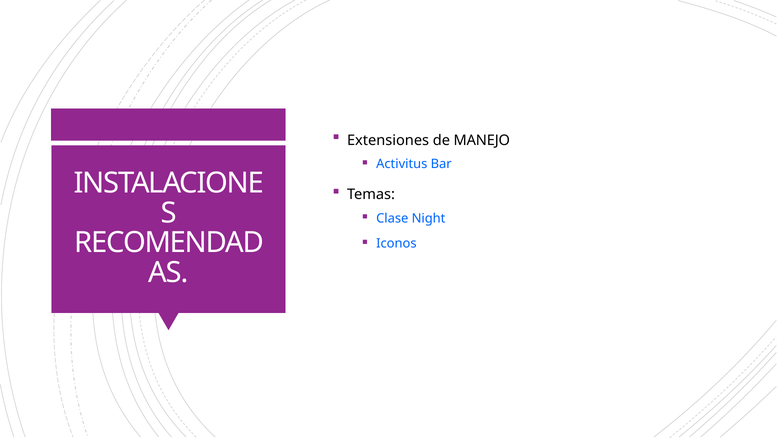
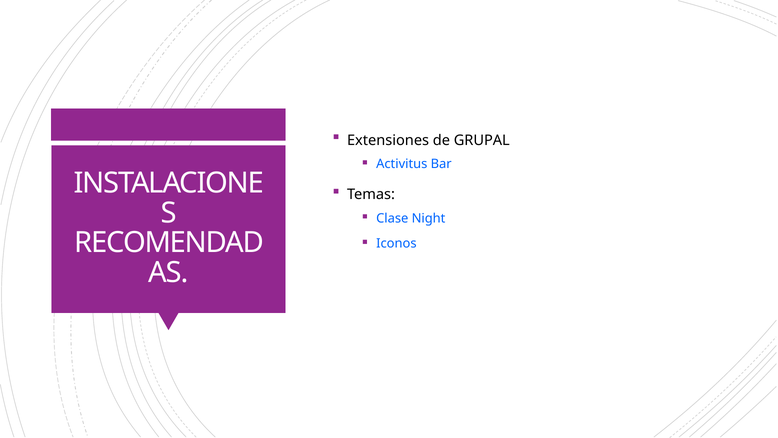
MANEJO: MANEJO -> GRUPAL (482, 140)
